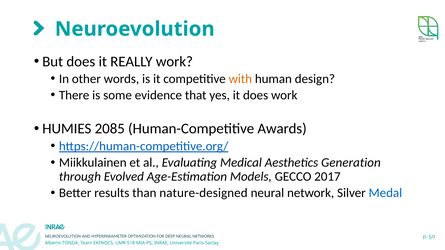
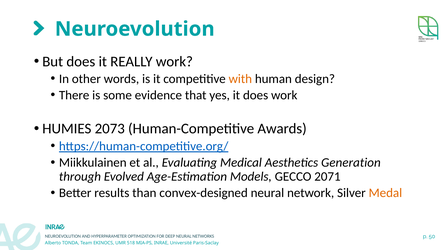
2085: 2085 -> 2073 (110, 129)
2017: 2017 -> 2071 (327, 177)
nature-designed: nature-designed -> convex-designed (204, 193)
Medal colour: blue -> orange (385, 193)
